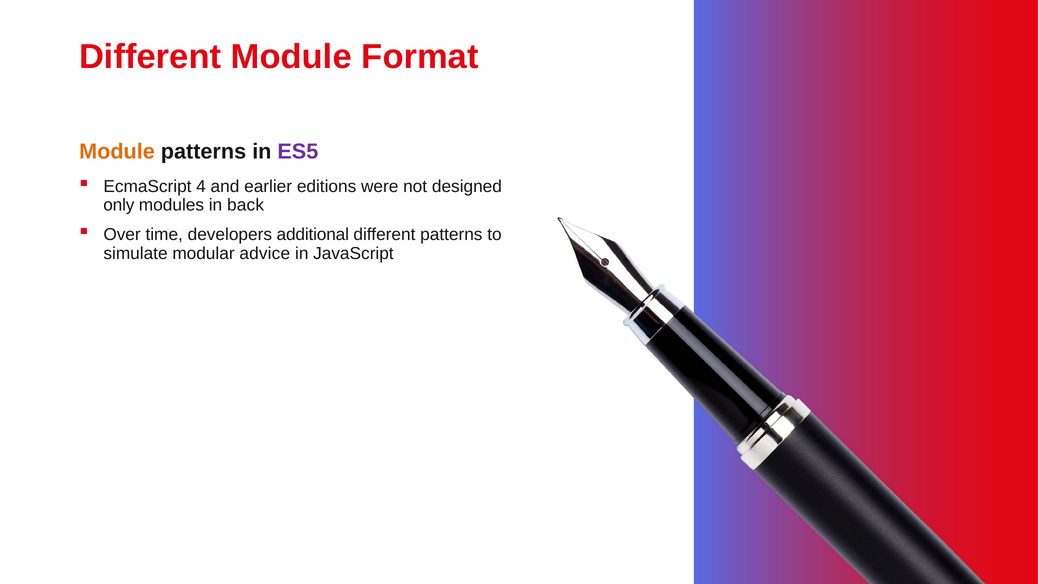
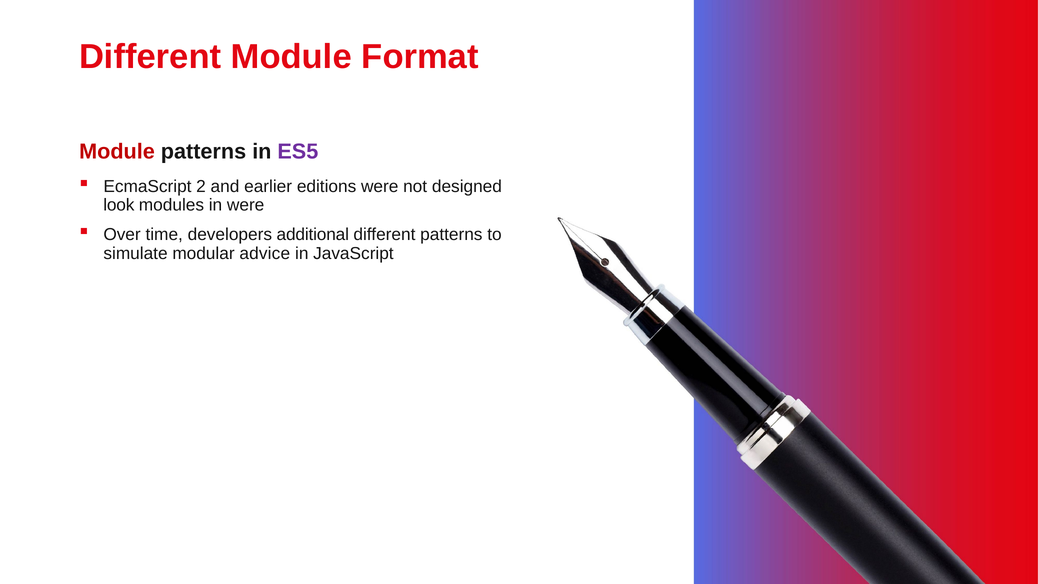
Module colour: orange -> red (117, 151)
4: 4 -> 2 (201, 186)
only: only -> look (119, 205)
in back: back -> were (246, 205)
